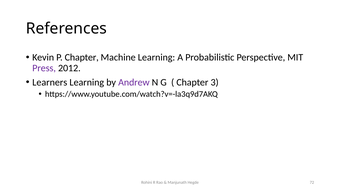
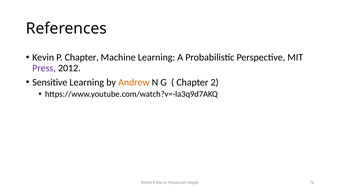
Learners: Learners -> Sensitive (50, 82)
Andrew colour: purple -> orange (134, 82)
3: 3 -> 2 (215, 82)
